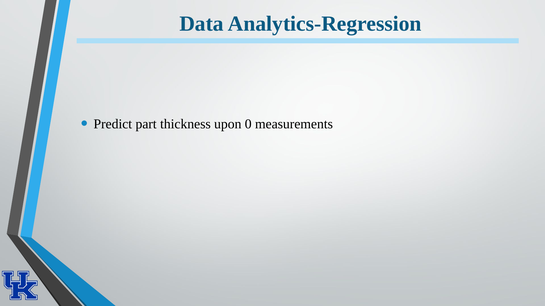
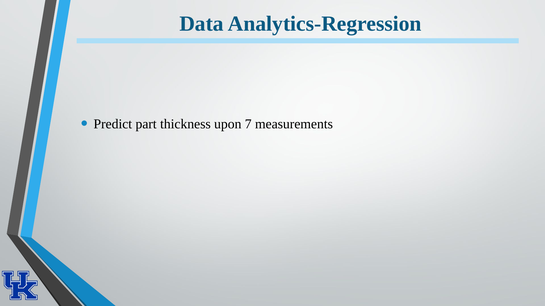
0: 0 -> 7 (248, 124)
